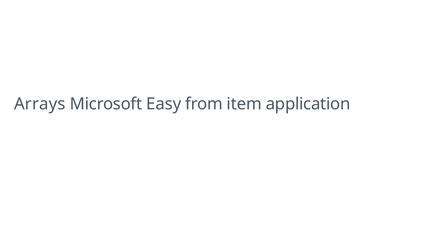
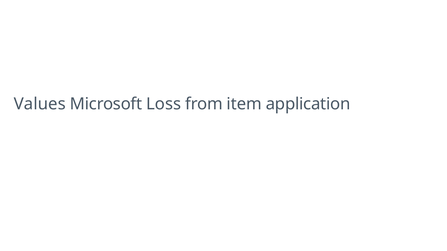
Arrays: Arrays -> Values (40, 104)
Easy: Easy -> Loss (164, 104)
